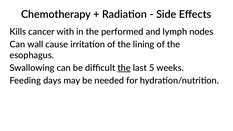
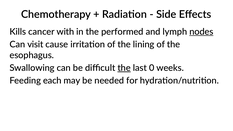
nodes underline: none -> present (201, 32)
wall: wall -> visit (35, 44)
5: 5 -> 0 (152, 68)
days: days -> each (52, 81)
